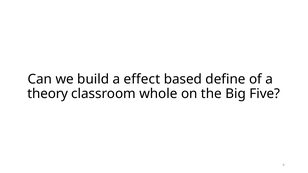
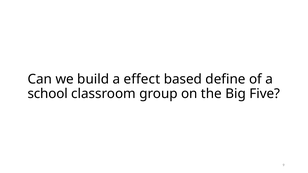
theory: theory -> school (48, 94)
whole: whole -> group (158, 94)
